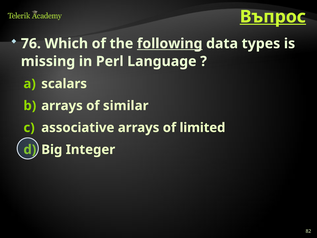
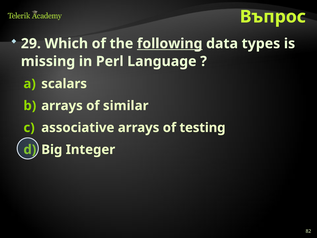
Въпрос underline: present -> none (273, 17)
76: 76 -> 29 (31, 44)
limited: limited -> testing (202, 128)
